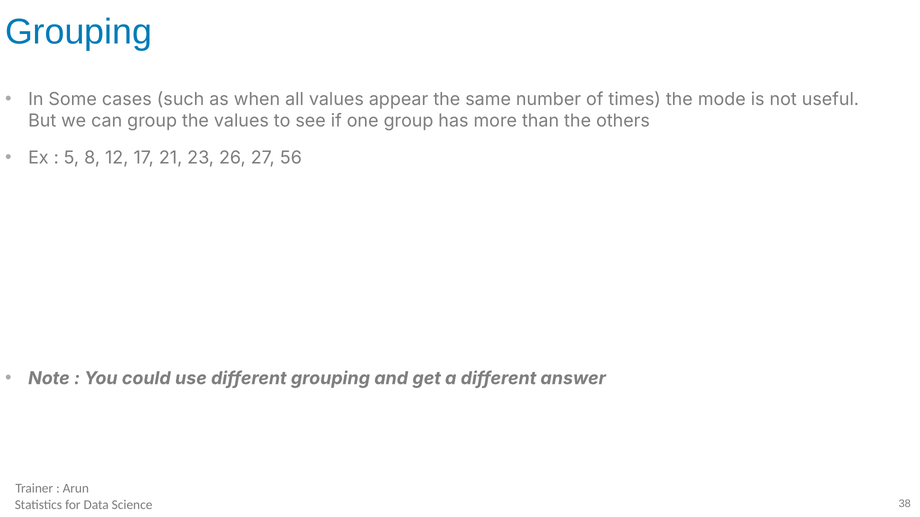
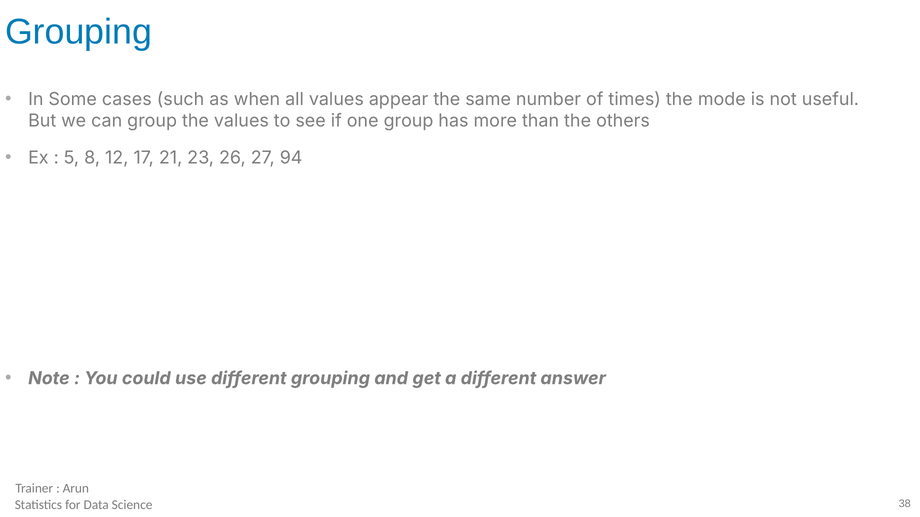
56: 56 -> 94 (291, 158)
